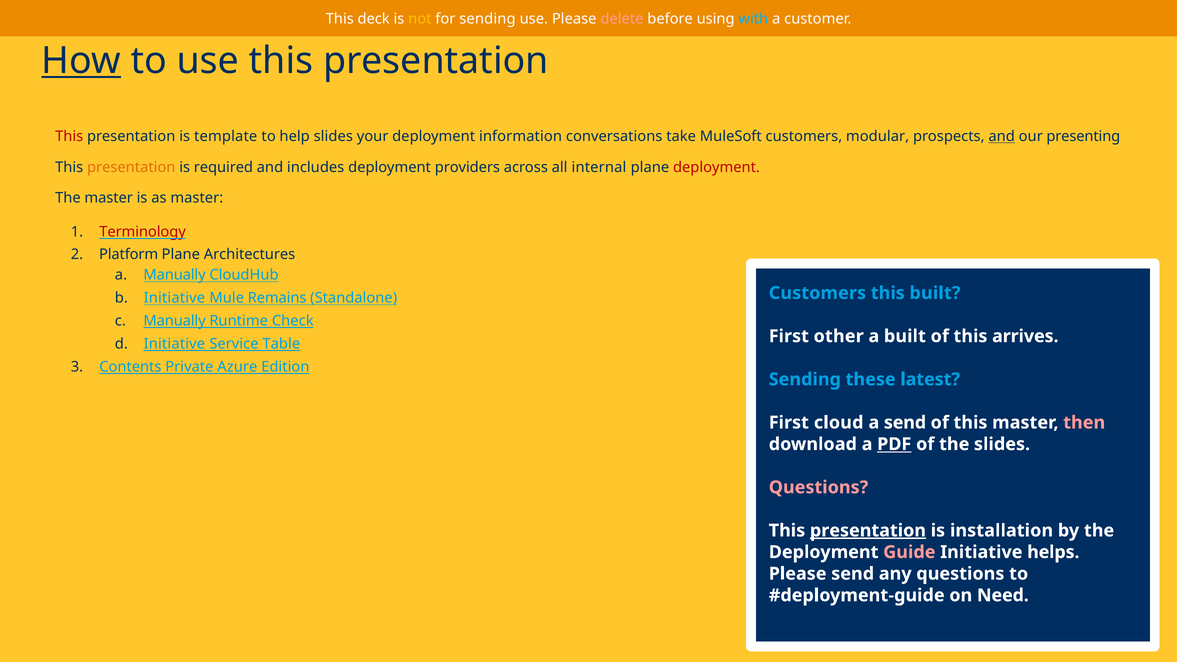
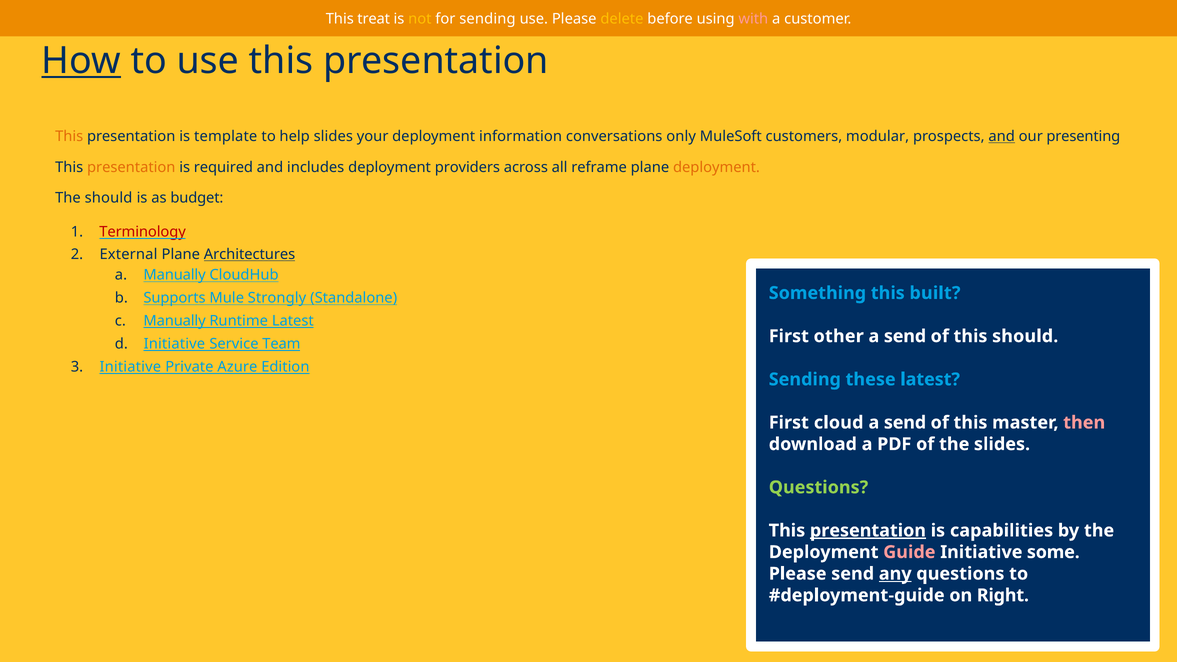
deck: deck -> treat (374, 19)
delete colour: pink -> yellow (622, 19)
with colour: light blue -> pink (753, 19)
This colour: red -> orange (69, 136)
take: take -> only (681, 136)
internal: internal -> reframe (599, 167)
deployment colour: red -> orange (716, 167)
The master: master -> should (109, 198)
as master: master -> budget (197, 198)
Platform: Platform -> External (128, 254)
Architectures underline: none -> present (250, 254)
Customers: Customers -> Something (817, 293)
Initiative: Initiative -> Supports (175, 298)
Remains: Remains -> Strongly (277, 298)
Runtime Check: Check -> Latest (293, 321)
built: built -> send (905, 336)
this arrives: arrives -> should (1025, 336)
Table: Table -> Team (281, 344)
Contents: Contents -> Initiative (130, 367)
PDF underline: present -> none (894, 444)
Questions colour: pink -> light green (818, 487)
installation: installation -> capabilities (1002, 531)
helps: helps -> some (1053, 552)
any underline: none -> present (895, 574)
Need: Need -> Right (1003, 595)
